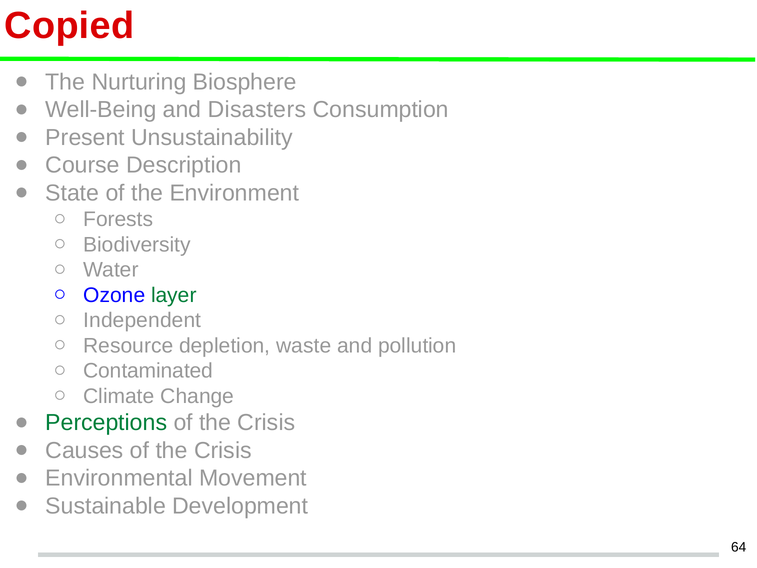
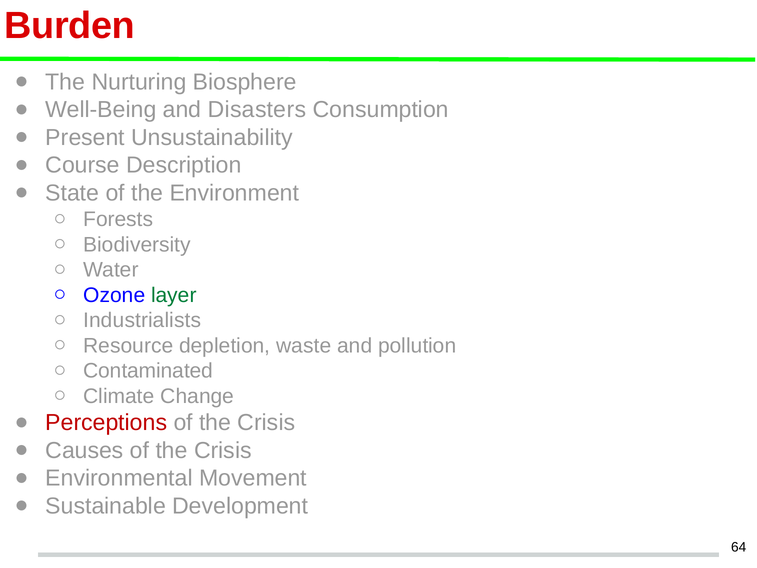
Copied: Copied -> Burden (70, 26)
Independent: Independent -> Industrialists (142, 320)
Perceptions colour: green -> red (106, 423)
